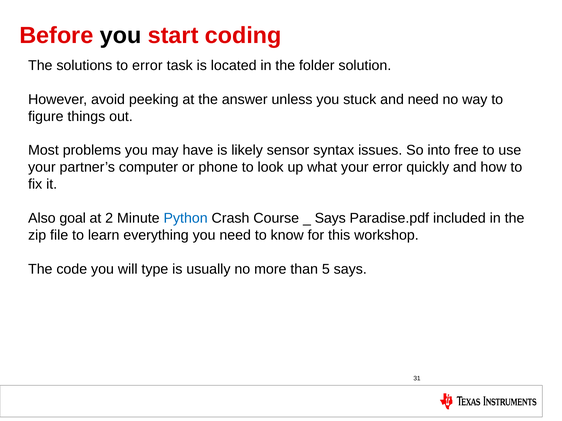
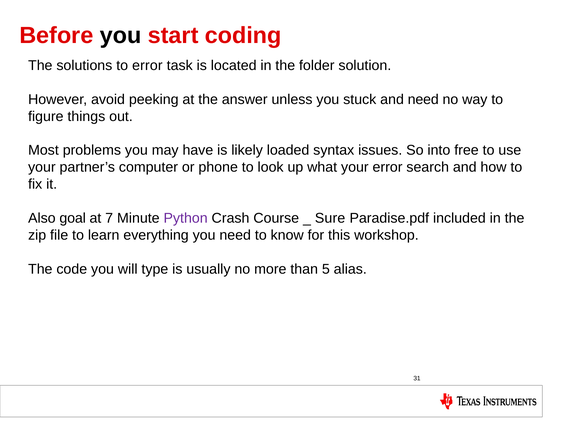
sensor: sensor -> loaded (288, 150)
quickly: quickly -> search (428, 167)
2: 2 -> 7 (109, 218)
Python colour: blue -> purple (186, 218)
Says: Says -> Sure (330, 218)
5 says: says -> alias (350, 269)
